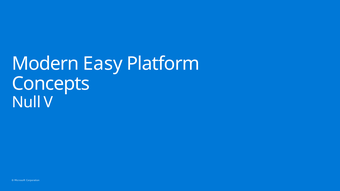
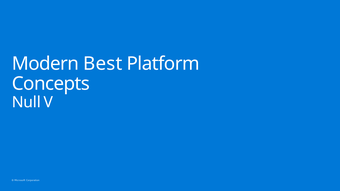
Easy: Easy -> Best (103, 64)
